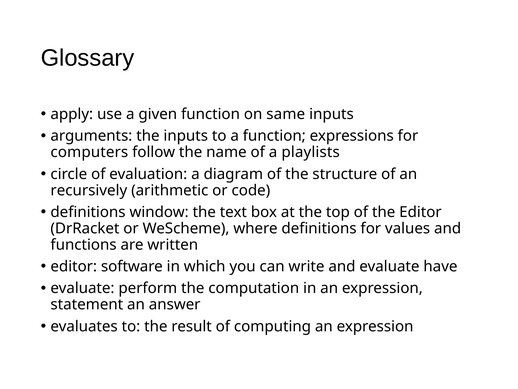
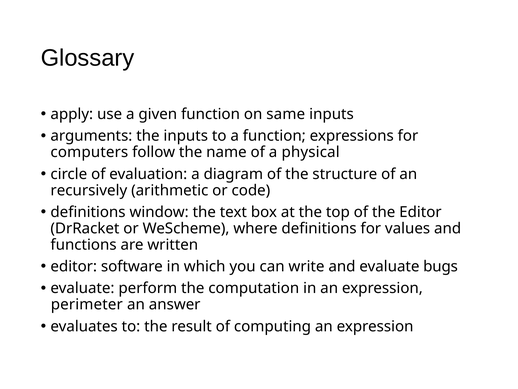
playlists: playlists -> physical (311, 152)
have: have -> bugs (441, 266)
statement: statement -> perimeter (87, 304)
